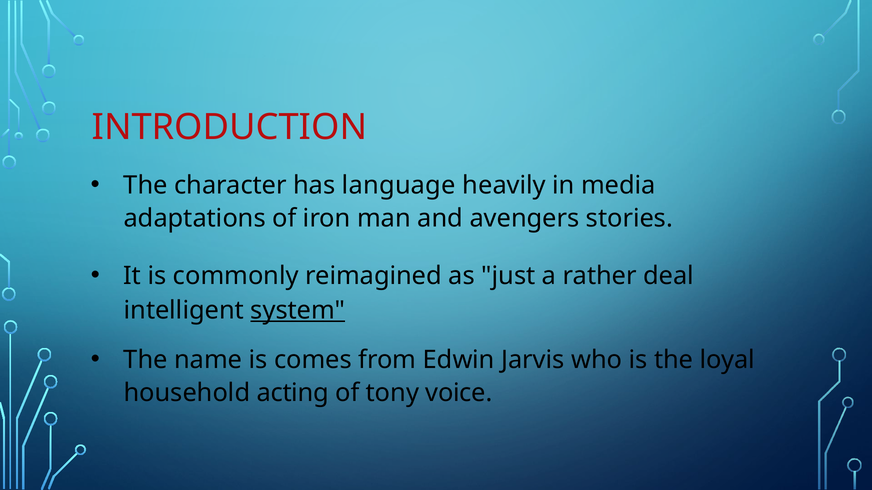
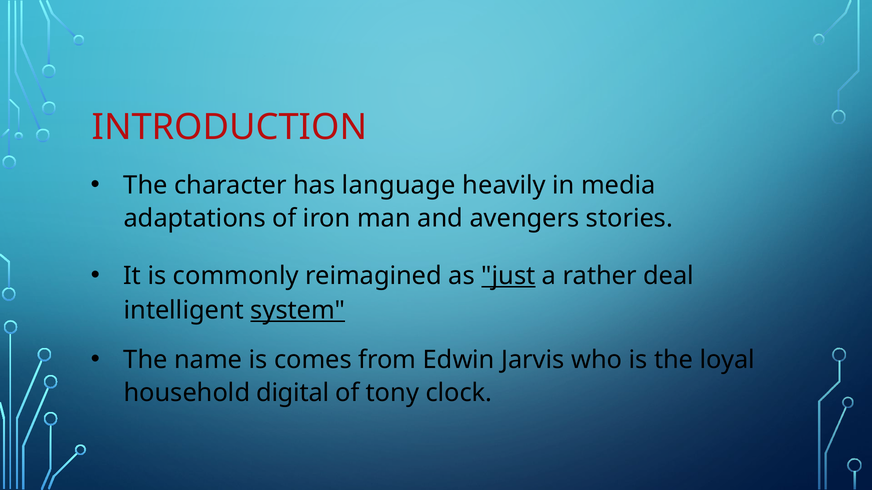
just underline: none -> present (508, 276)
acting: acting -> digital (293, 393)
voice: voice -> clock (459, 393)
